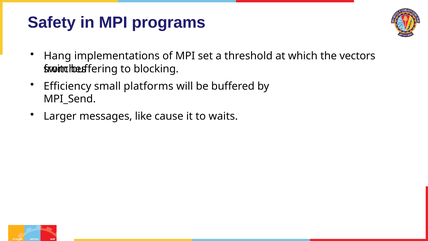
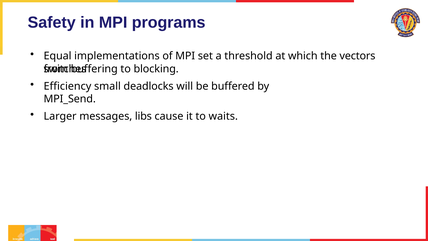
Hang: Hang -> Equal (58, 56)
platforms: platforms -> deadlocks (149, 86)
like: like -> libs (143, 116)
